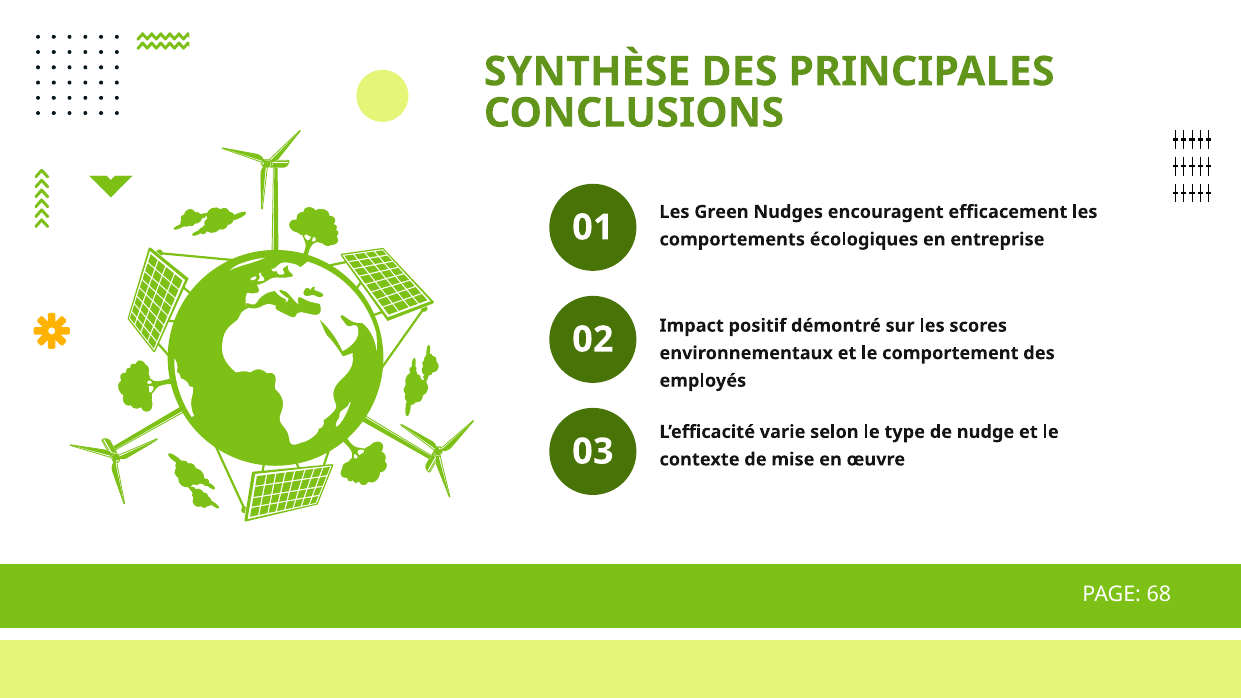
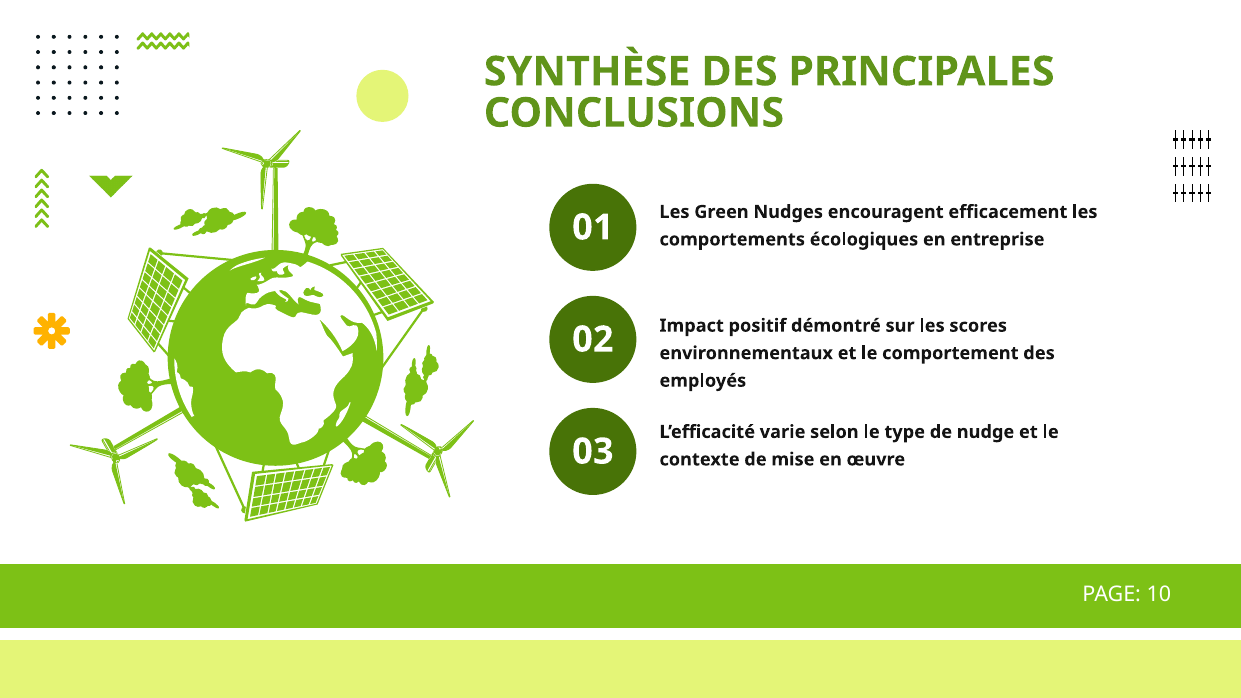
68: 68 -> 10 (1159, 595)
